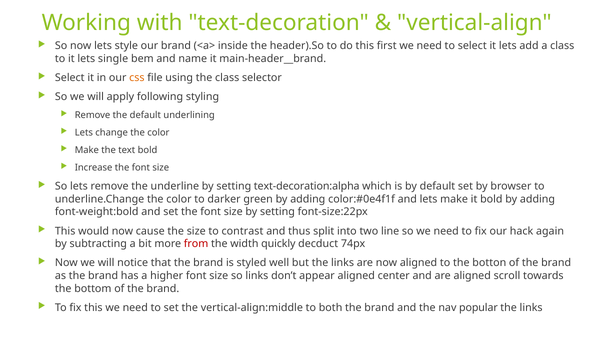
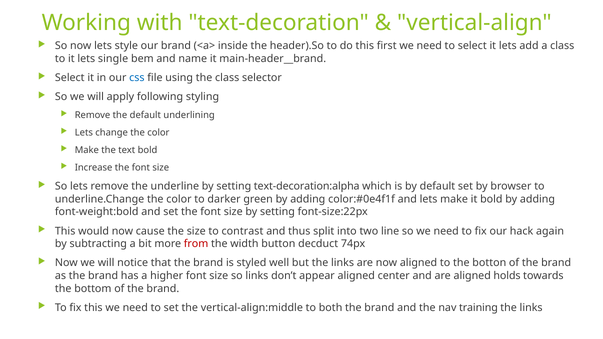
css colour: orange -> blue (137, 78)
quickly: quickly -> button (278, 244)
scroll: scroll -> holds (507, 276)
popular: popular -> training (478, 308)
